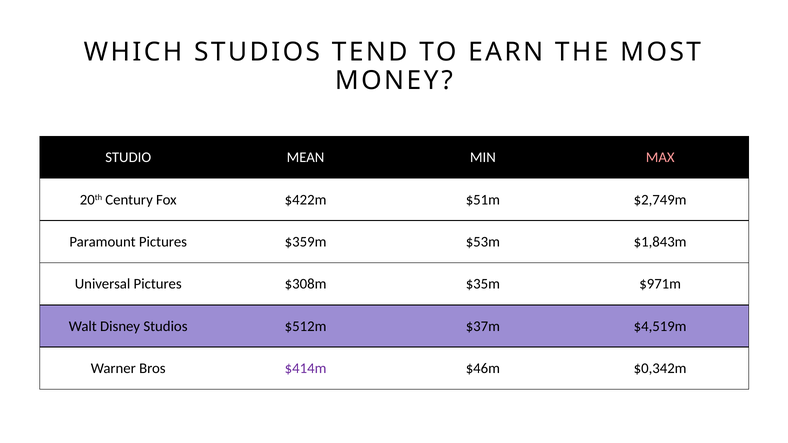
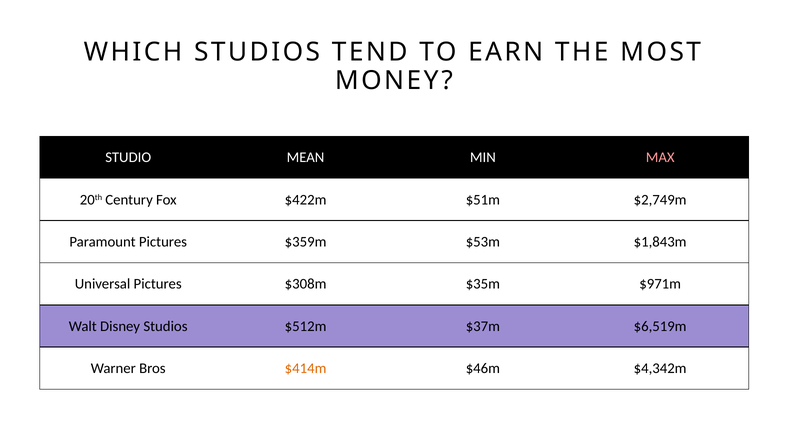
$4,519m: $4,519m -> $6,519m (660, 326)
$414m colour: purple -> orange (306, 369)
$0,342m: $0,342m -> $4,342m (660, 369)
